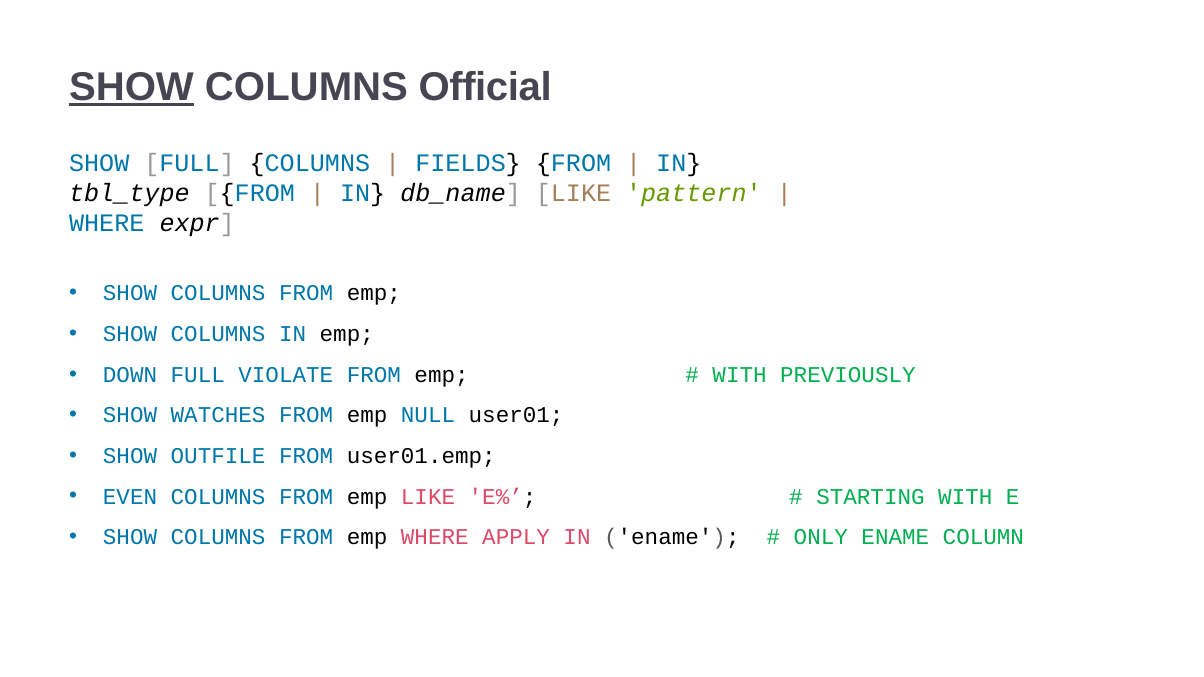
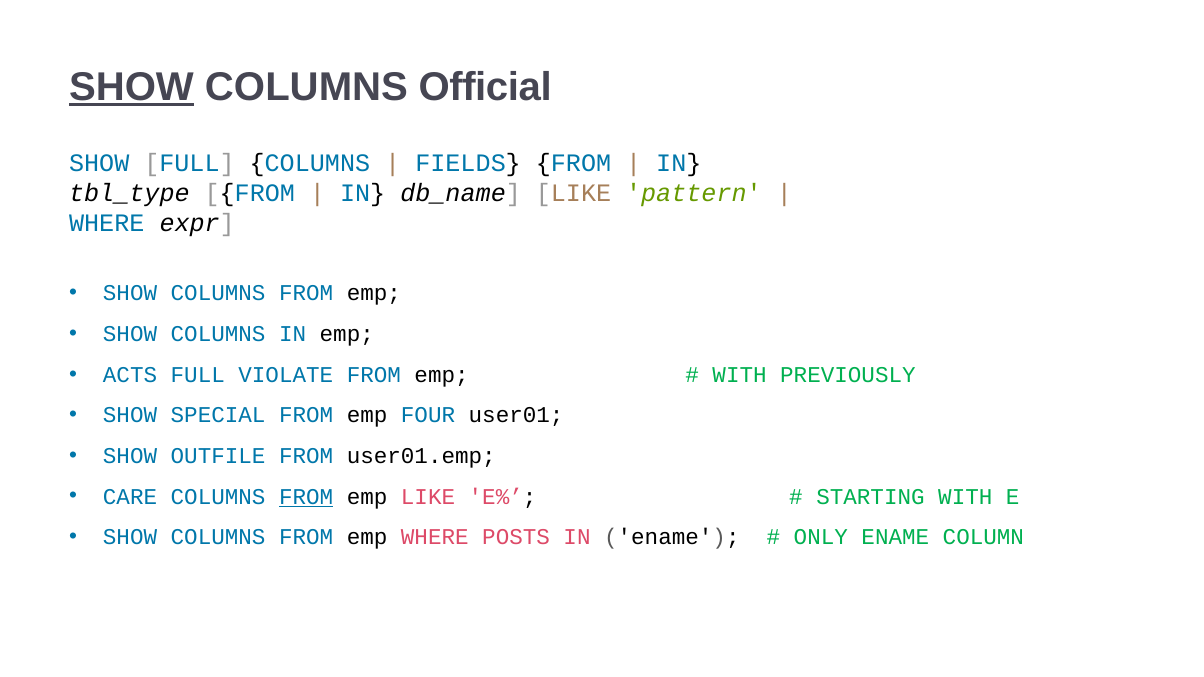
DOWN: DOWN -> ACTS (130, 375)
WATCHES: WATCHES -> SPECIAL (218, 416)
NULL: NULL -> FOUR (428, 416)
EVEN: EVEN -> CARE (130, 497)
FROM underline: none -> present (306, 497)
APPLY: APPLY -> POSTS (516, 537)
